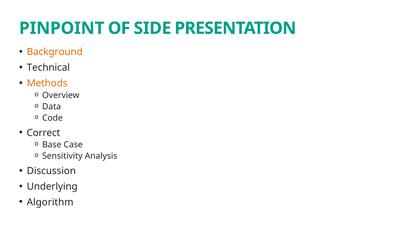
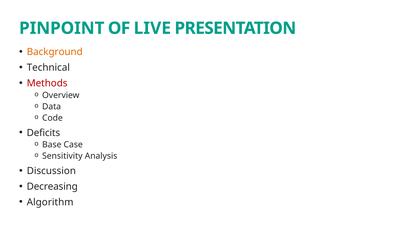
SIDE: SIDE -> LIVE (152, 28)
Methods colour: orange -> red (47, 83)
Correct: Correct -> Deficits (43, 133)
Underlying: Underlying -> Decreasing (52, 186)
